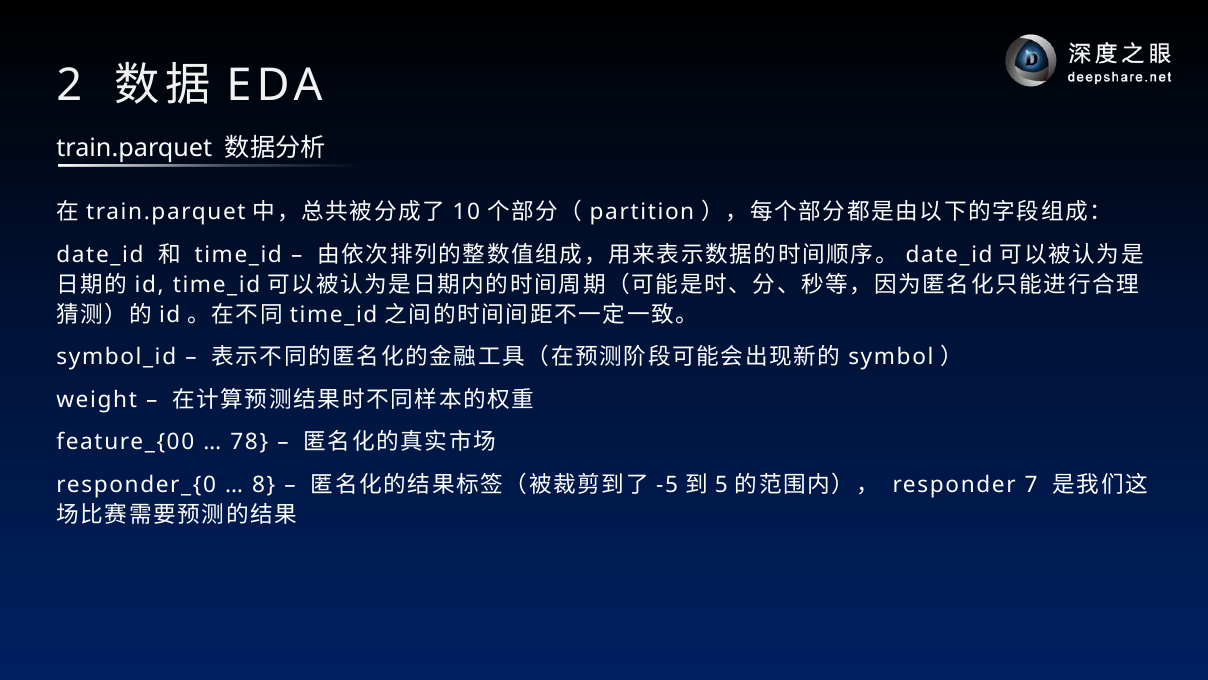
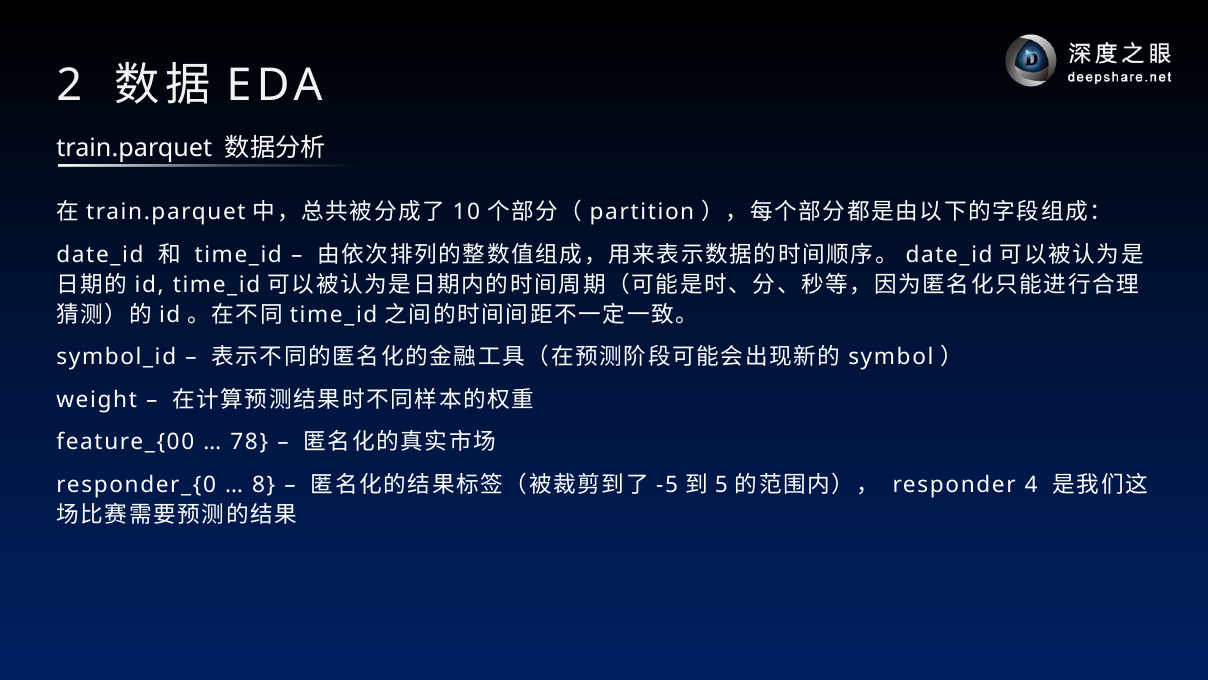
7: 7 -> 4 (1031, 484)
